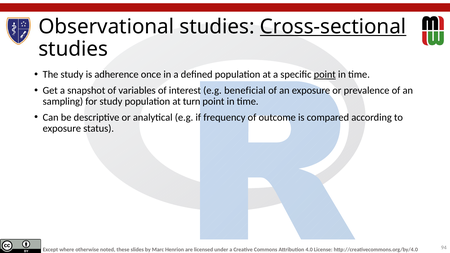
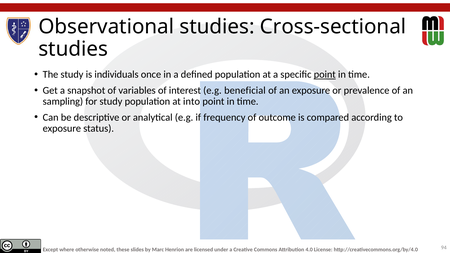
Cross-sectional underline: present -> none (333, 27)
adherence: adherence -> individuals (117, 75)
turn: turn -> into (192, 102)
